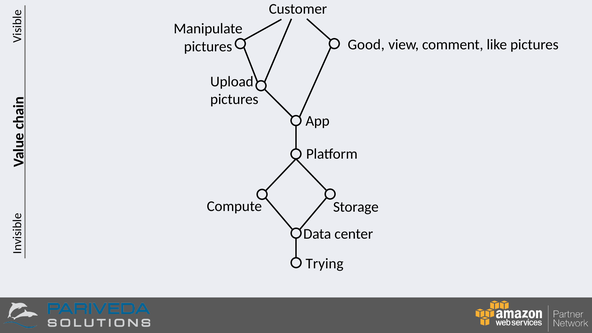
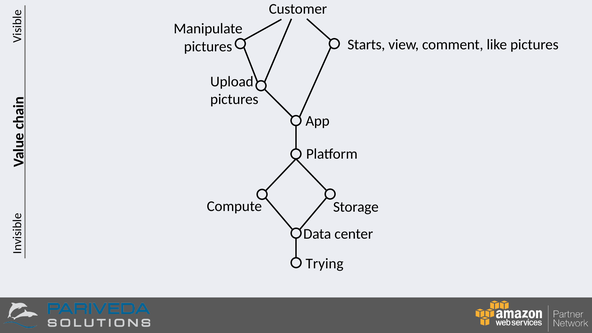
Good: Good -> Starts (366, 45)
